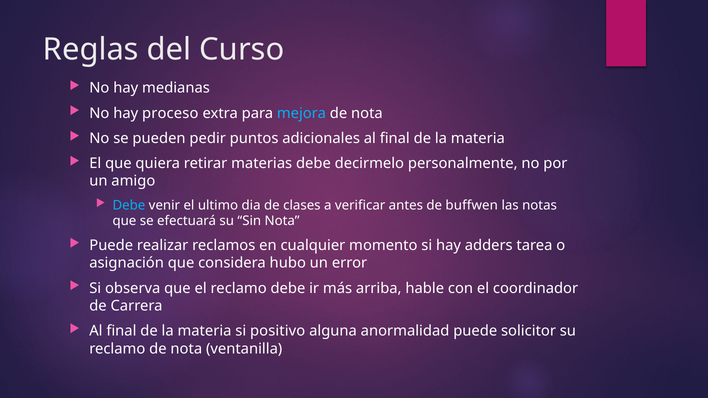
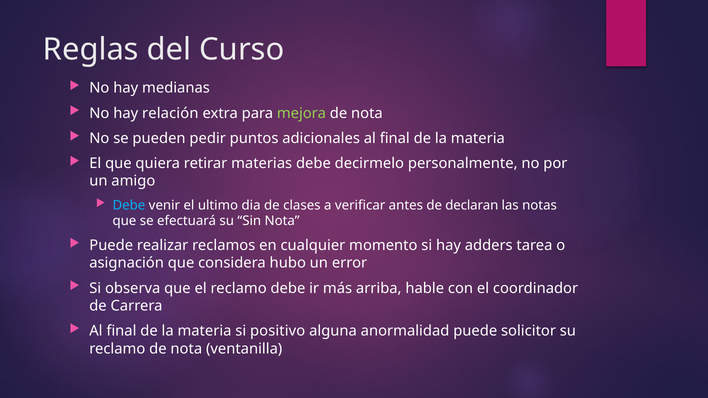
proceso: proceso -> relación (170, 113)
mejora colour: light blue -> light green (301, 113)
buffwen: buffwen -> declaran (472, 205)
